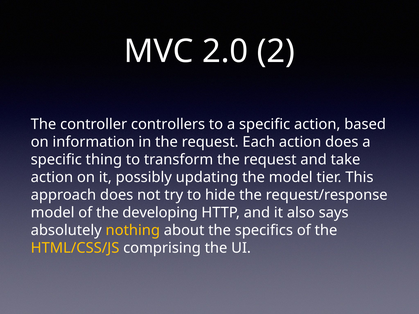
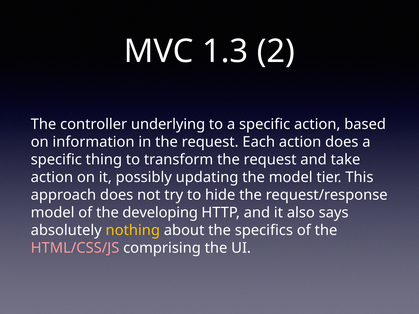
2.0: 2.0 -> 1.3 (225, 51)
controllers: controllers -> underlying (168, 124)
HTML/CSS/JS colour: yellow -> pink (75, 248)
